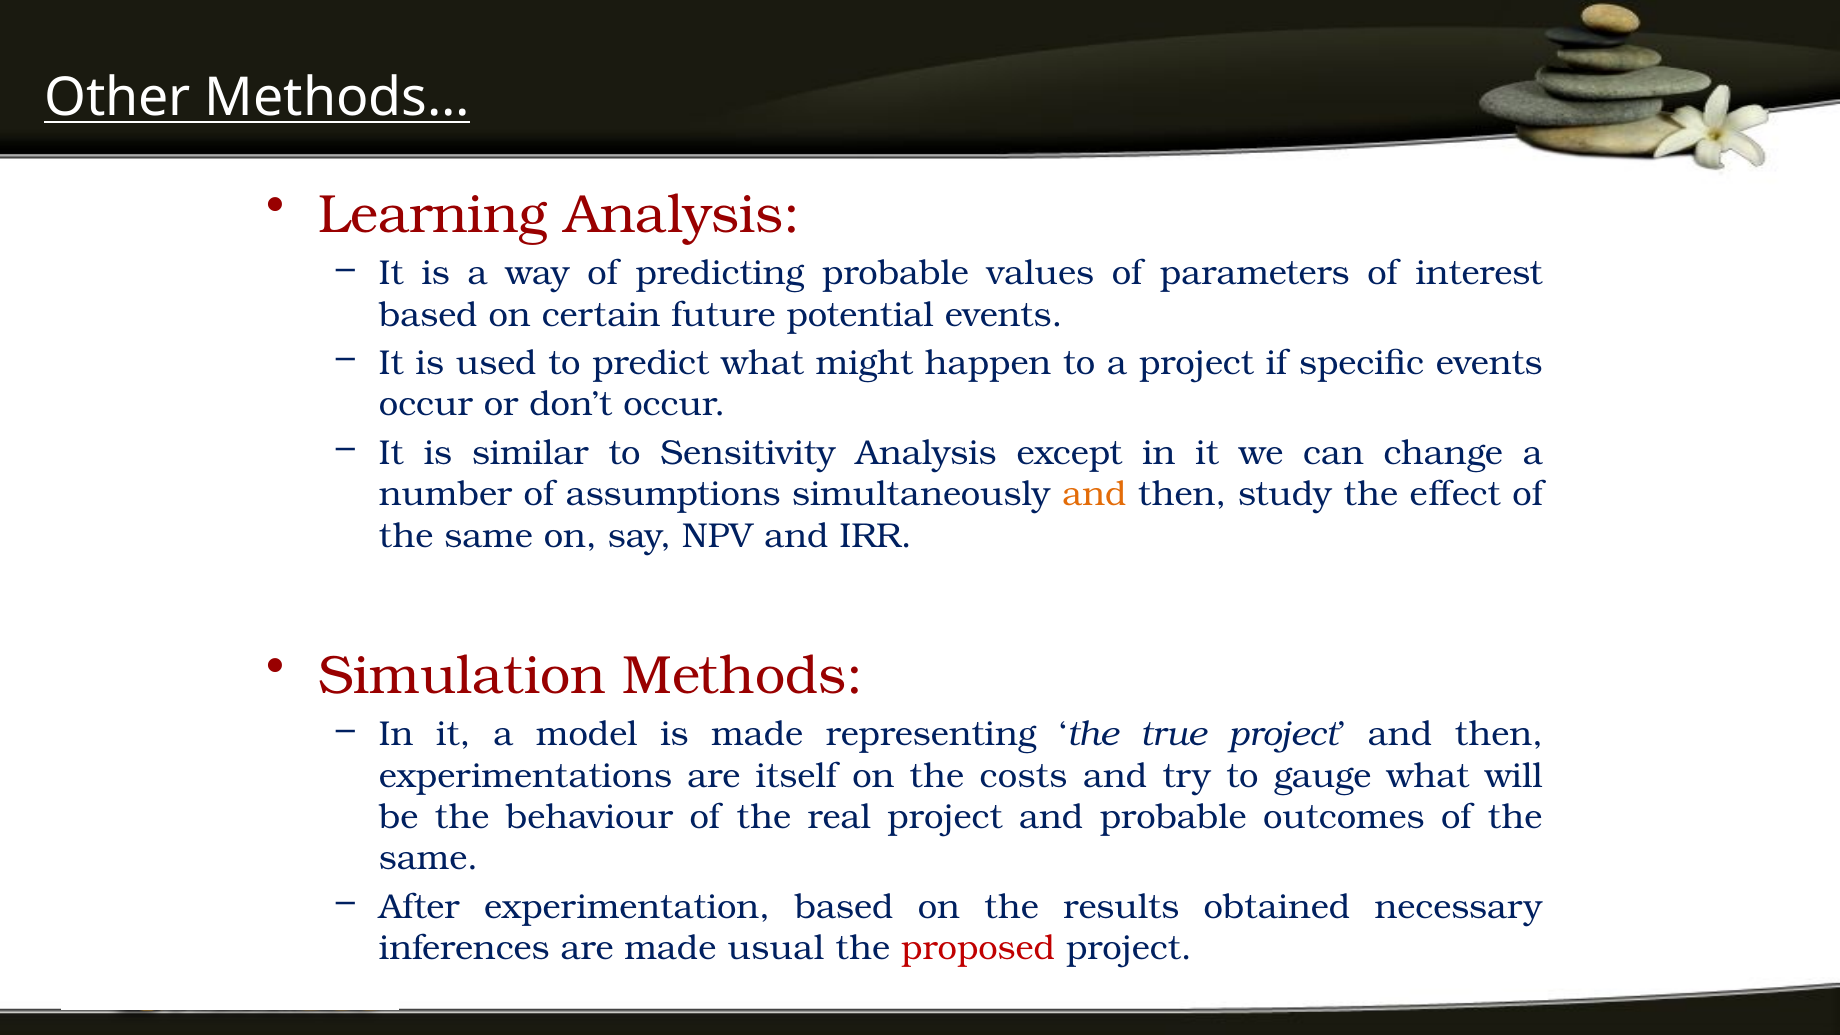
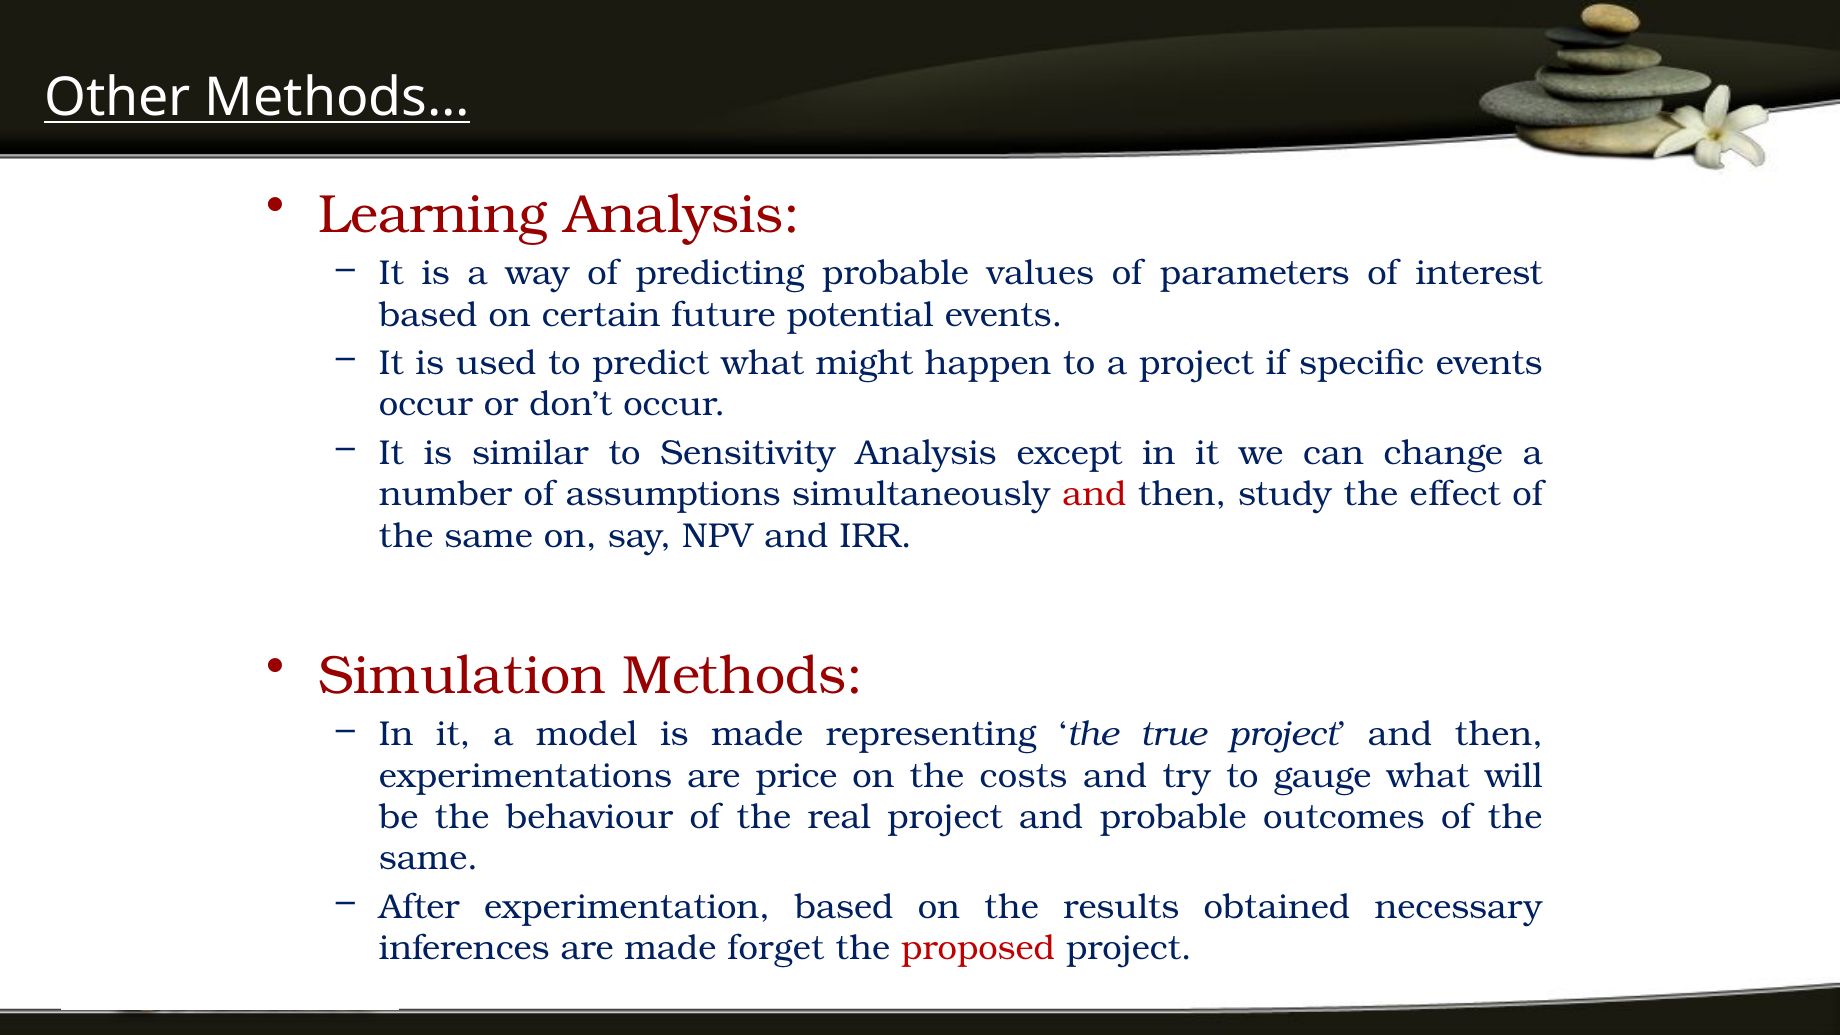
and colour: orange -> red (1094, 494)
itself: itself -> price (796, 776)
usual: usual -> forget (776, 948)
